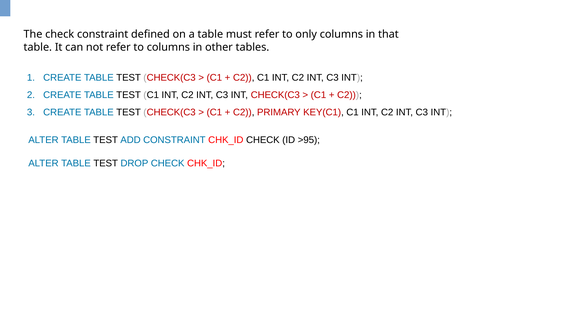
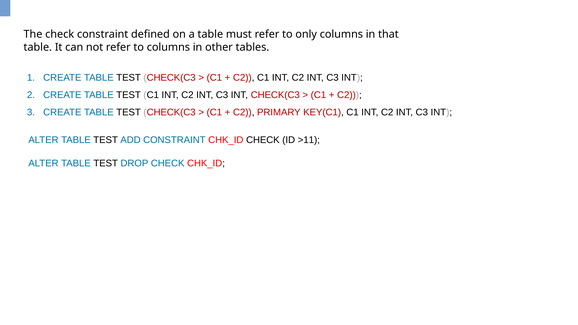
>95: >95 -> >11 (309, 140)
